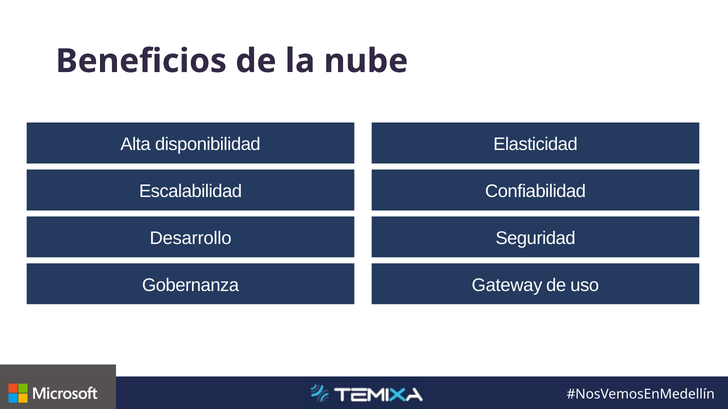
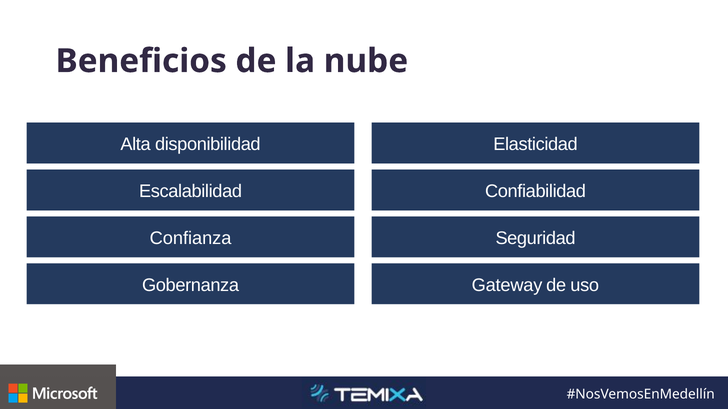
Desarrollo: Desarrollo -> Confianza (191, 238)
